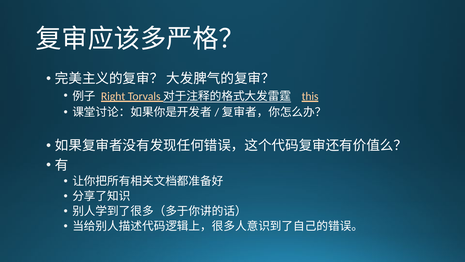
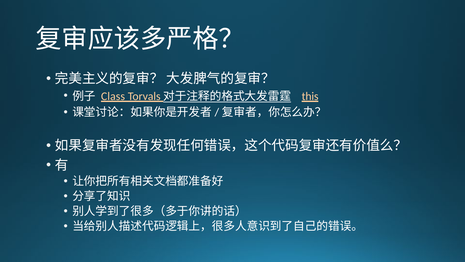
Right: Right -> Class (113, 96)
